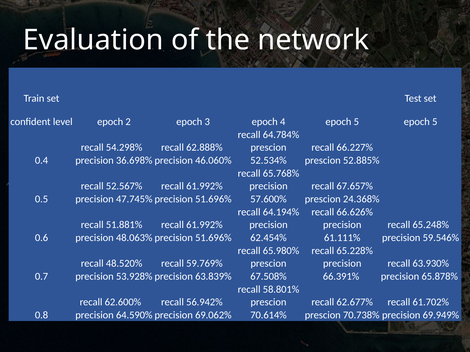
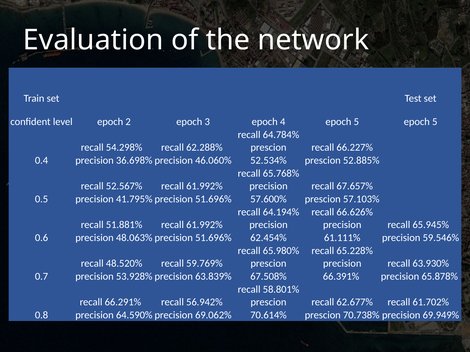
62.888%: 62.888% -> 62.288% (204, 148)
47.745%: 47.745% -> 41.795% (134, 199)
24.368%: 24.368% -> 57.103% (361, 199)
65.248%: 65.248% -> 65.945% (431, 225)
62.600%: 62.600% -> 66.291% (123, 303)
